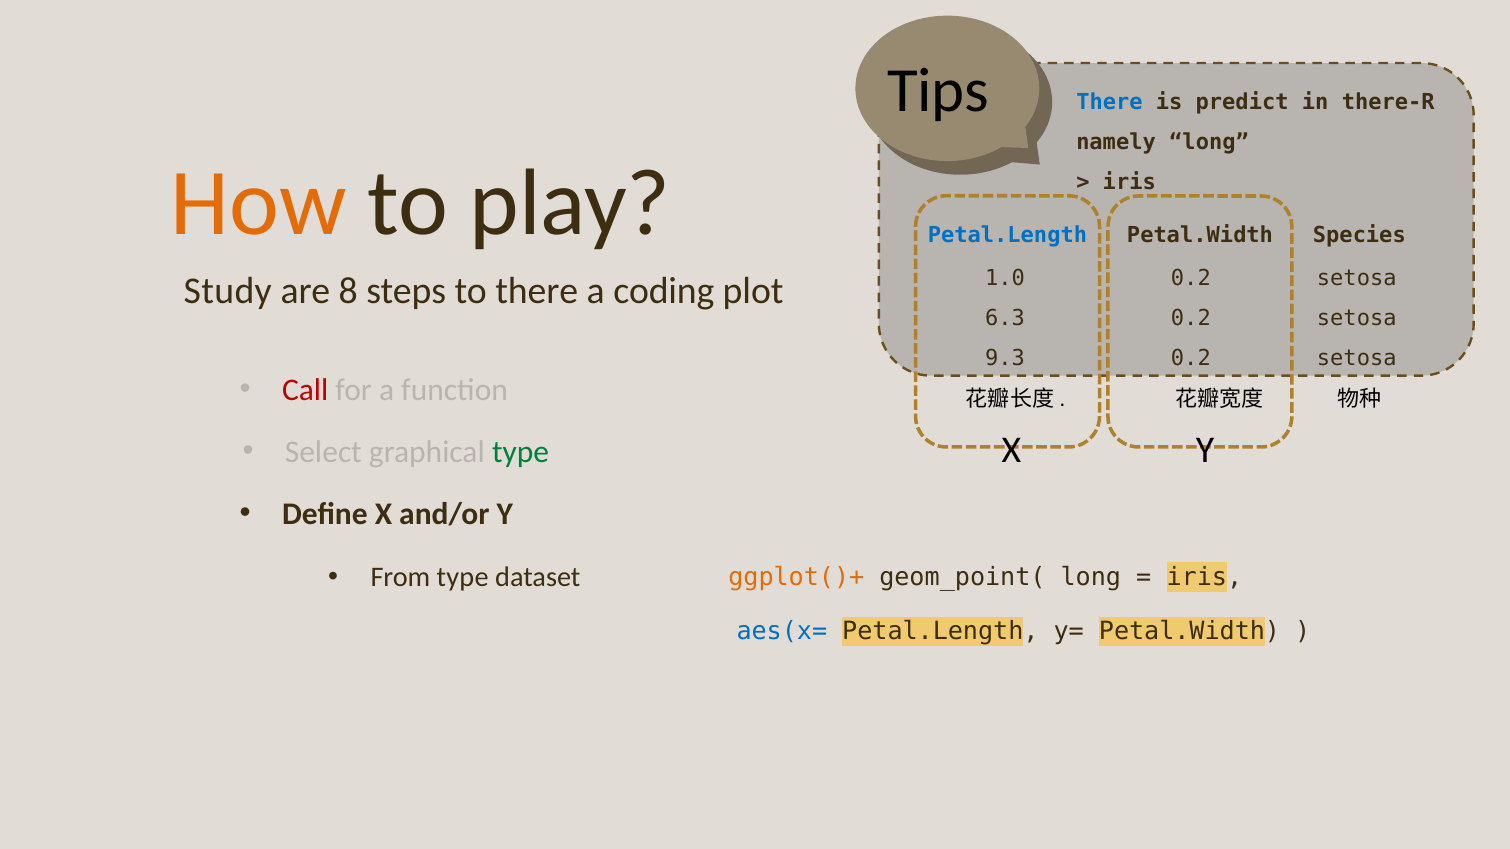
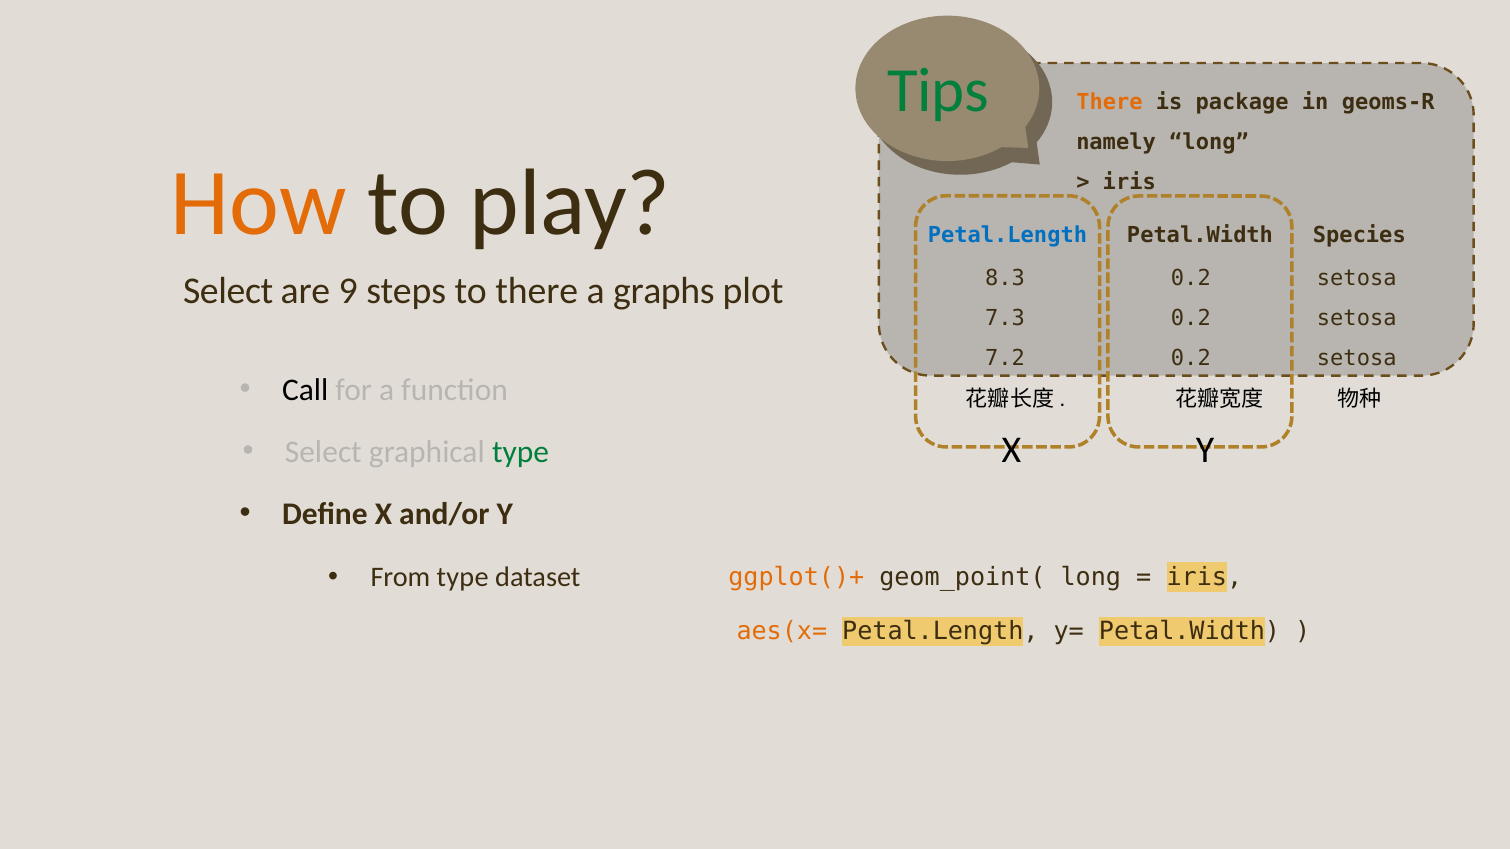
Tips colour: black -> green (938, 91)
There colour: blue -> orange (1109, 103)
predict: predict -> package (1242, 103)
there-R: there-R -> geoms-R (1388, 103)
1.0: 1.0 -> 8.3 (1005, 279)
Study: Study -> Select (228, 291)
8: 8 -> 9 (348, 291)
coding: coding -> graphs (664, 291)
6.3: 6.3 -> 7.3 (1005, 318)
9.3: 9.3 -> 7.2 (1005, 358)
Call colour: red -> black (305, 390)
aes(x= colour: blue -> orange (782, 632)
